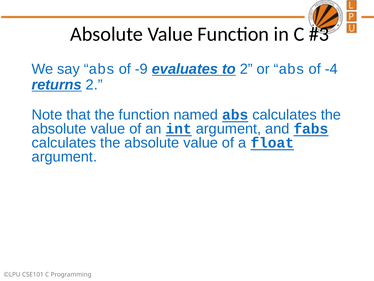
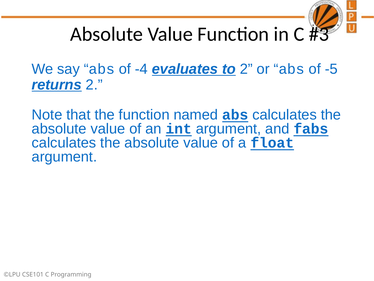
-9: -9 -> -4 (141, 69)
-4: -4 -> -5 (331, 69)
